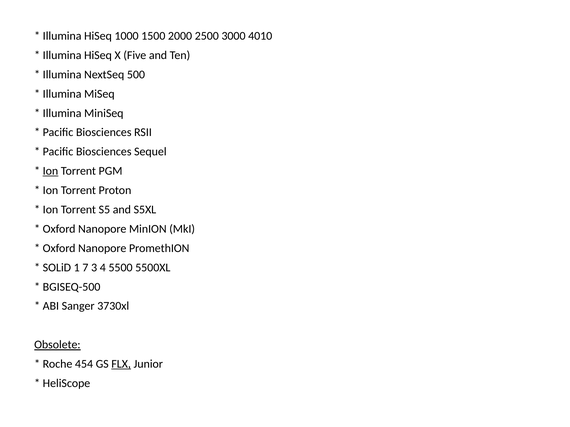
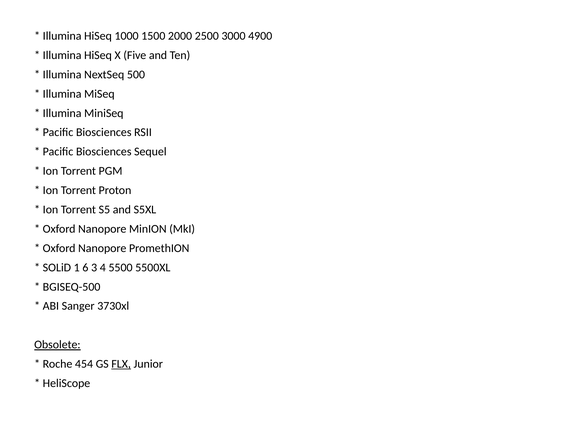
4010: 4010 -> 4900 (260, 36)
Ion underline: present -> none (50, 171)
7: 7 -> 6 (85, 268)
